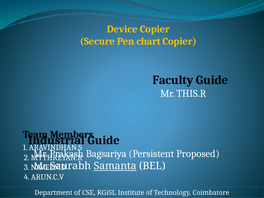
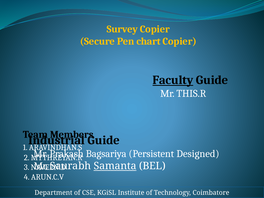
Device: Device -> Survey (122, 29)
Faculty underline: none -> present (173, 80)
Proposed: Proposed -> Designed (198, 154)
